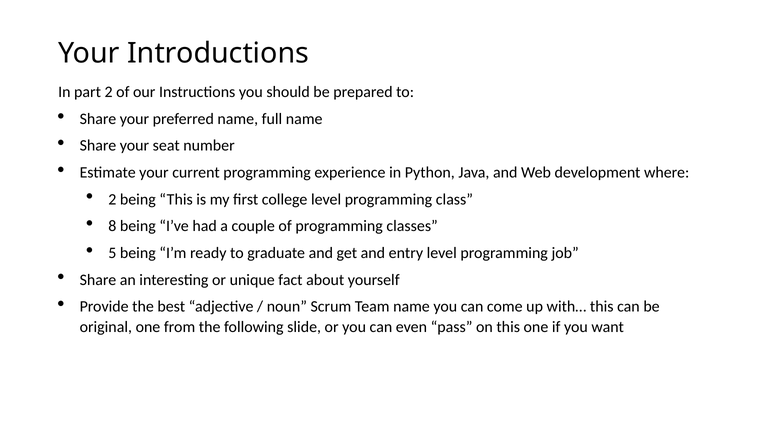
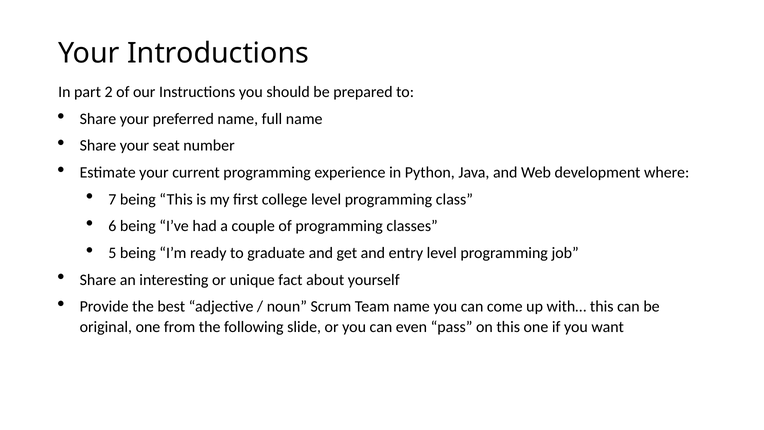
2: 2 -> 7 (112, 199)
8: 8 -> 6 (112, 226)
